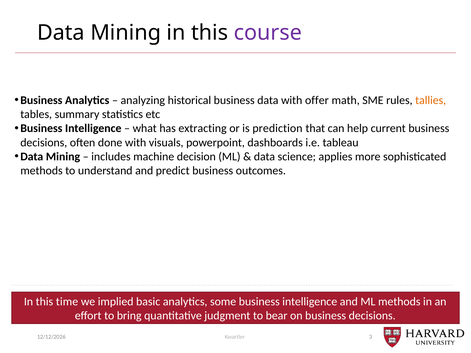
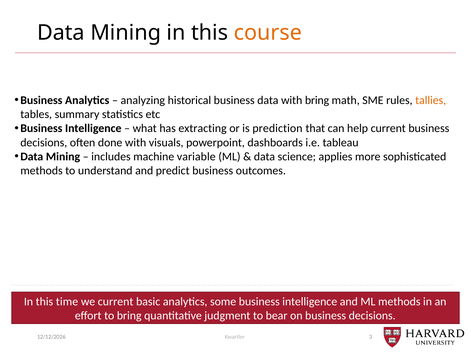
course colour: purple -> orange (268, 33)
with offer: offer -> bring (317, 100)
decision: decision -> variable (196, 157)
we implied: implied -> current (116, 302)
